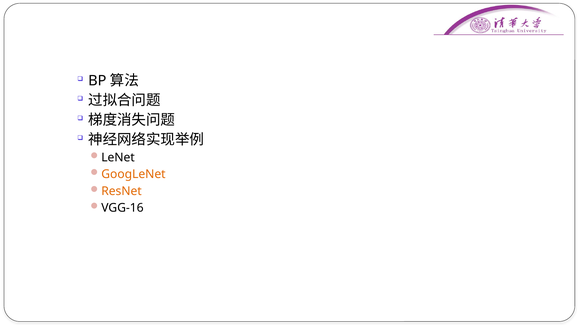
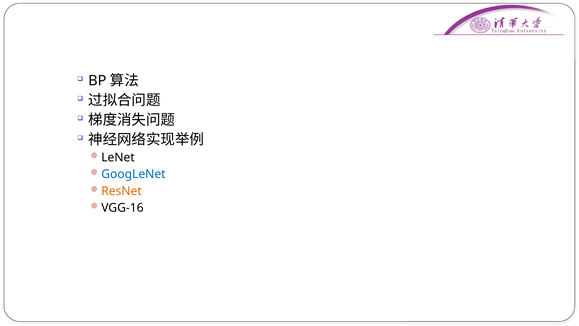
GoogLeNet colour: orange -> blue (133, 174)
